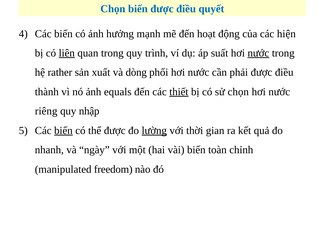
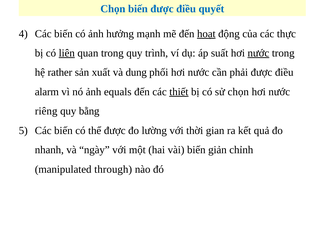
hoạt underline: none -> present (206, 34)
hiện: hiện -> thực (286, 34)
dòng: dòng -> dung (136, 72)
thành: thành -> alarm (47, 92)
nhập: nhập -> bằng (89, 111)
biến underline: present -> none (63, 130)
lường underline: present -> none (154, 130)
toàn: toàn -> giản (217, 150)
freedom: freedom -> through (113, 169)
